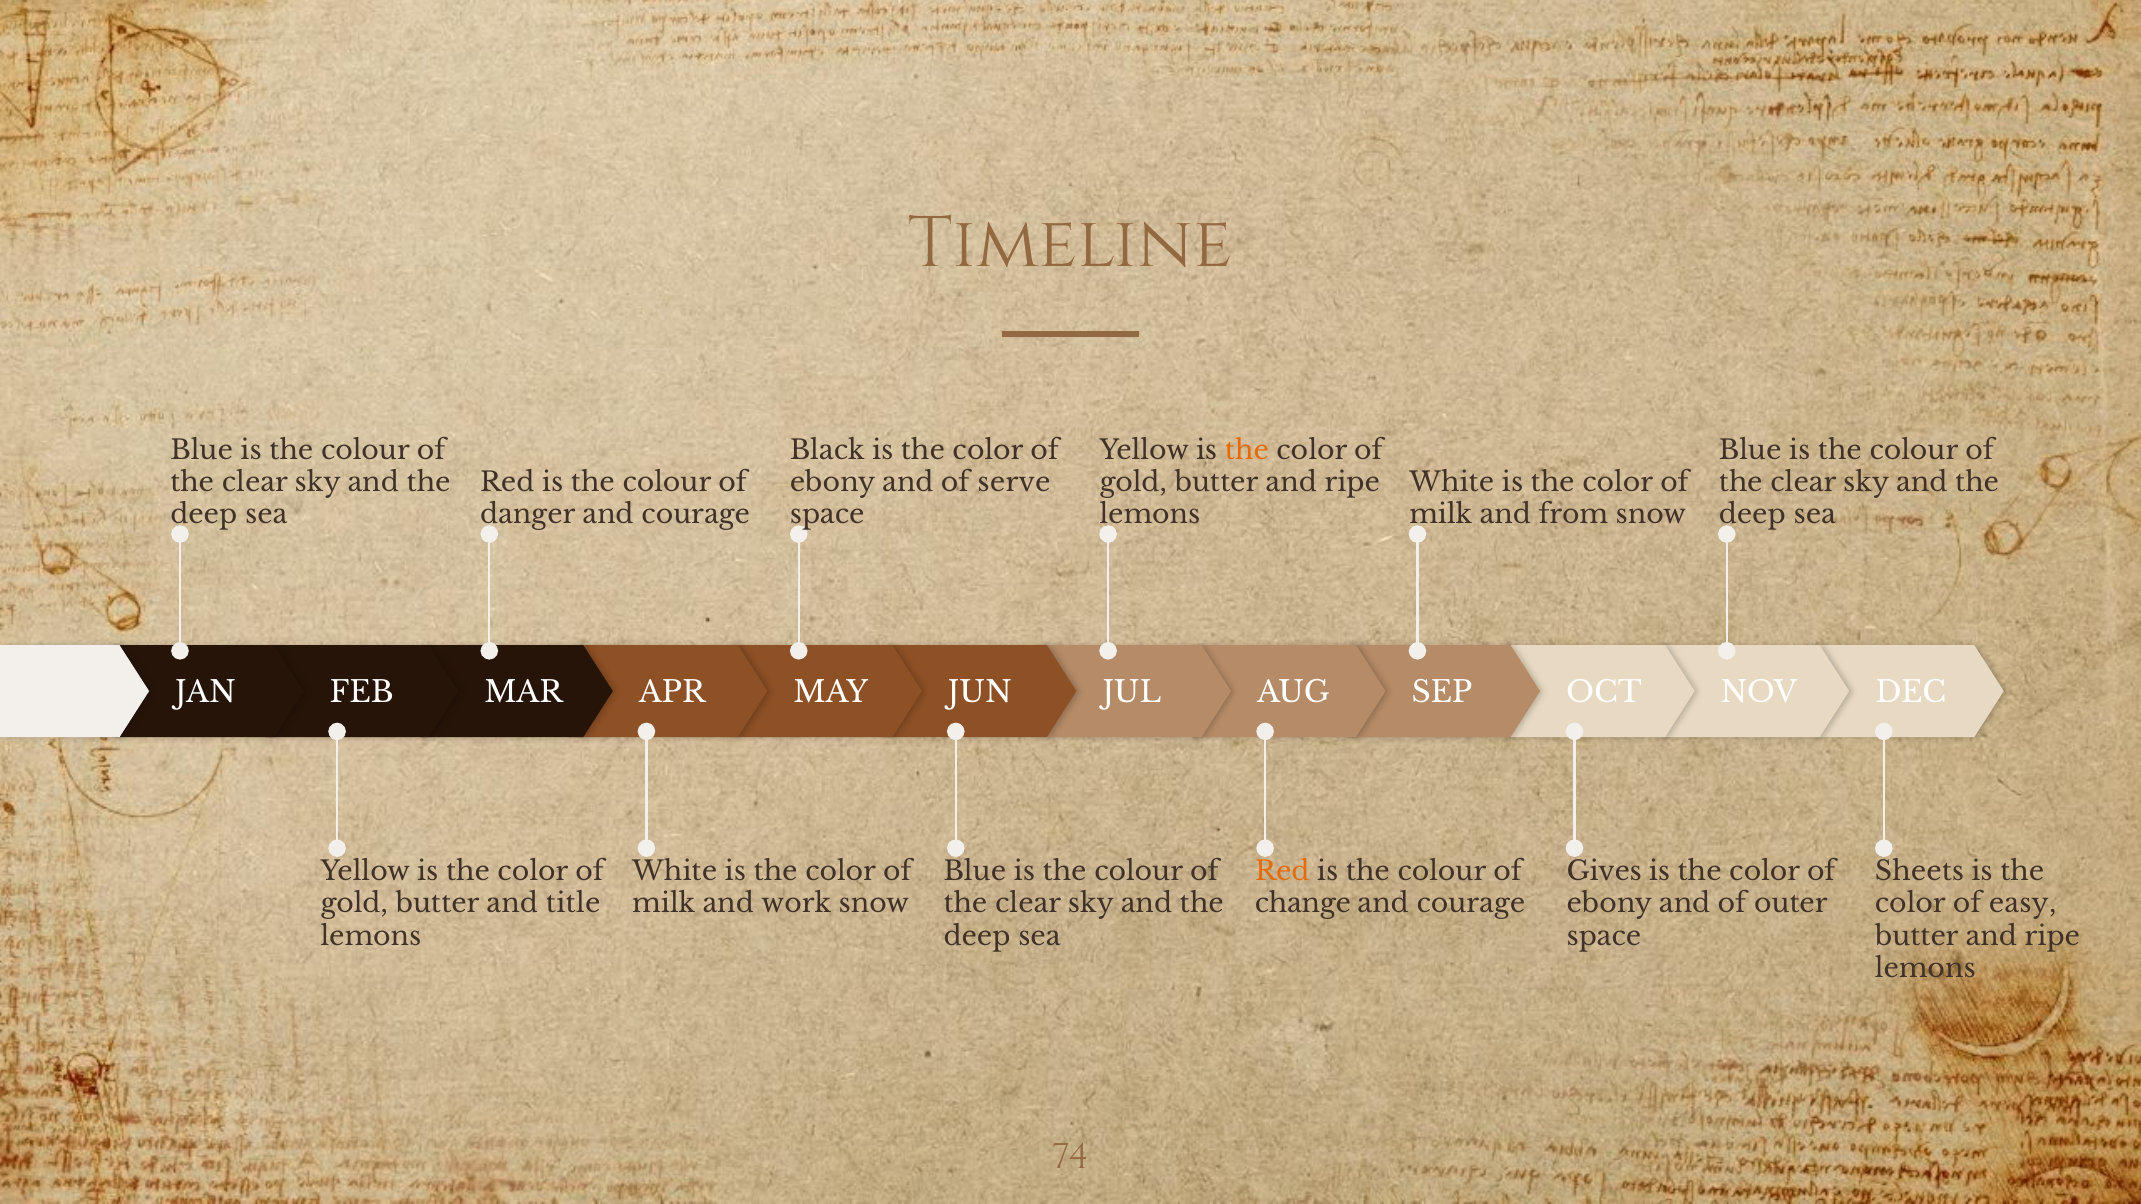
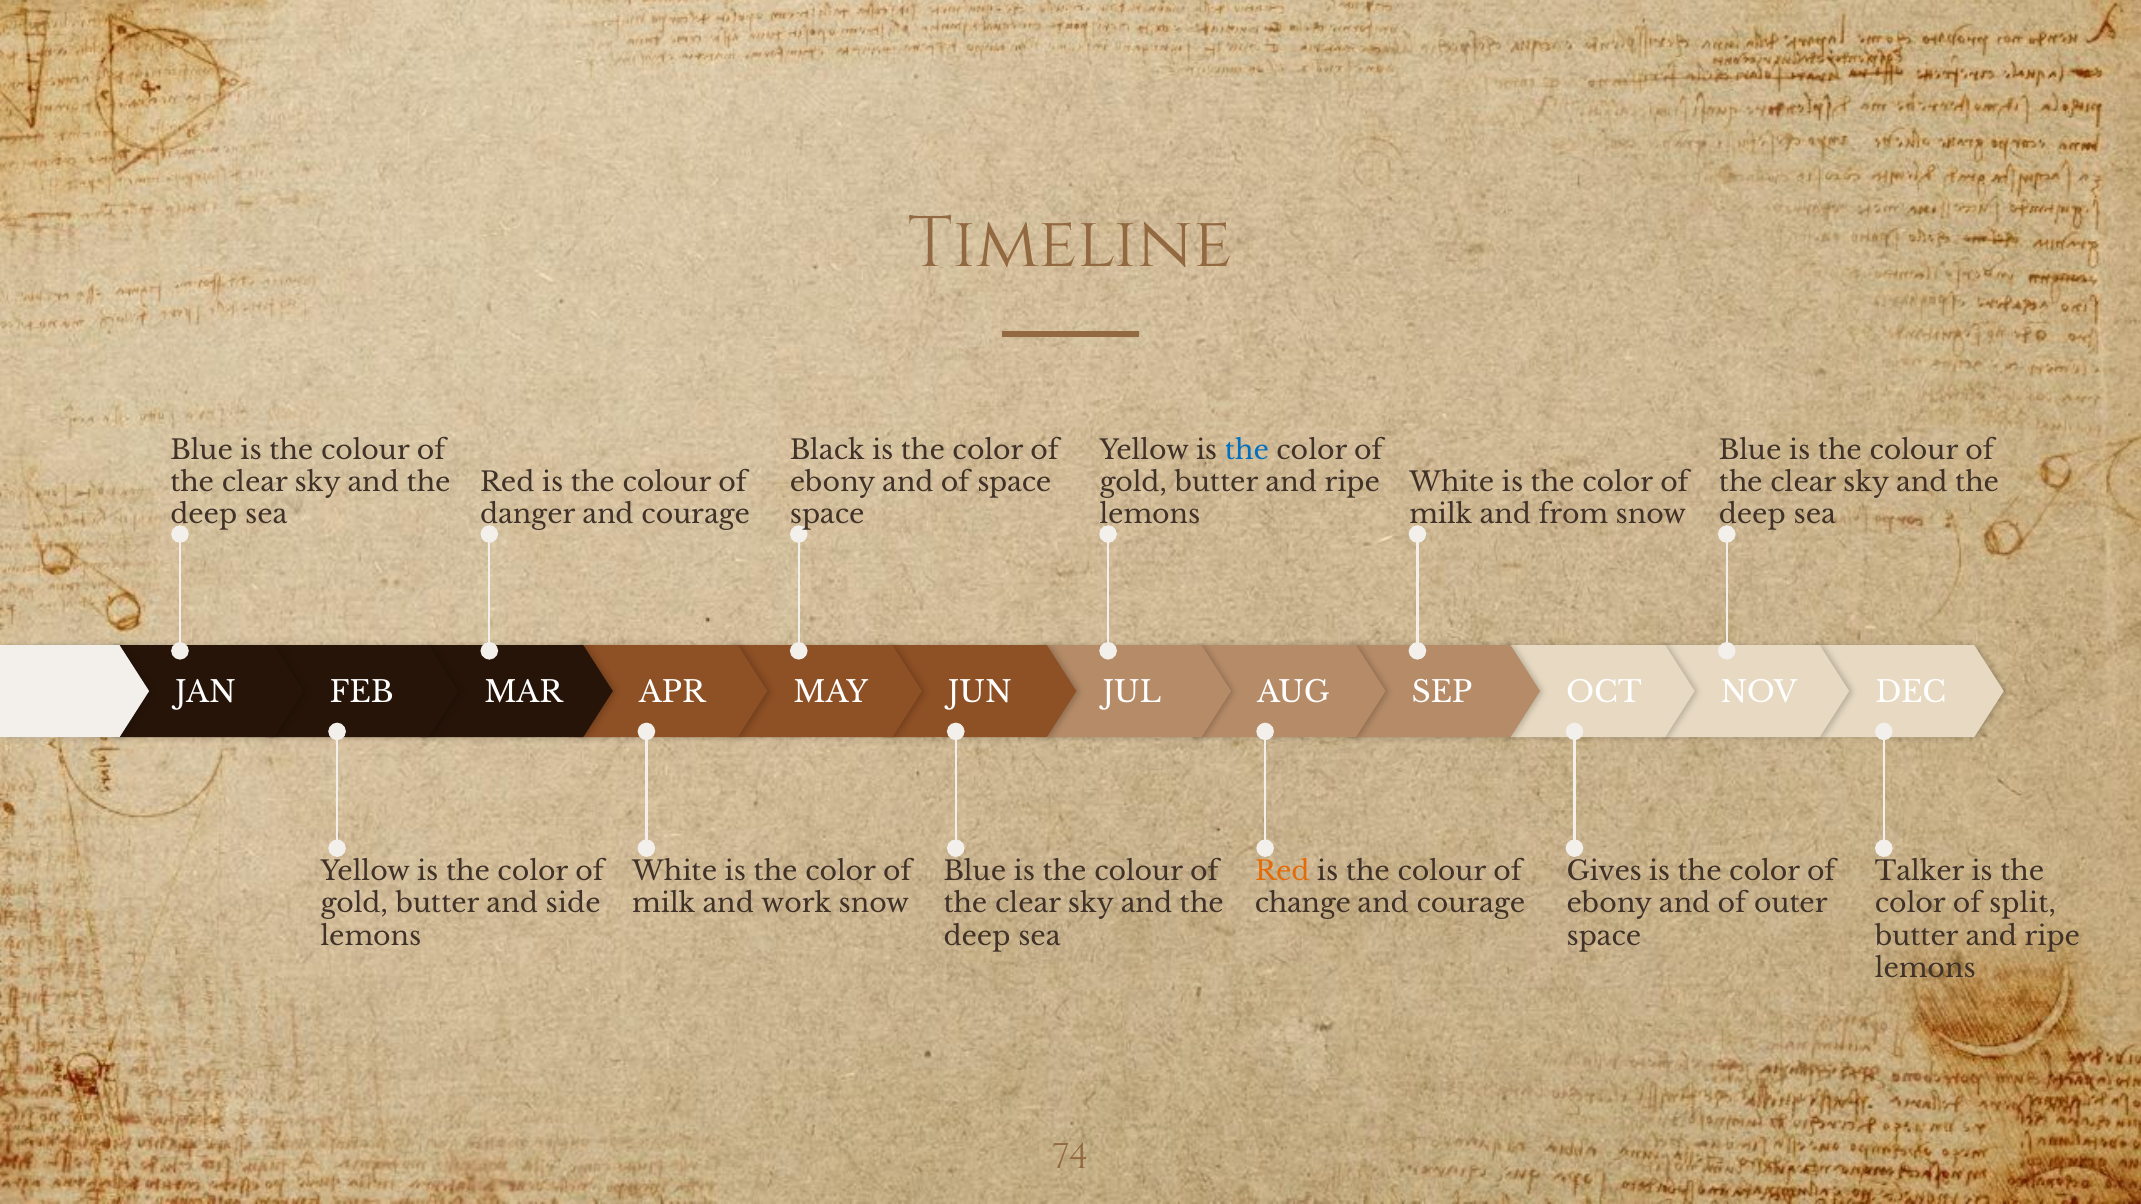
the colour: orange -> blue (1247, 451)
of serve: serve -> space (1014, 483)
Sheets: Sheets -> Talker (1920, 872)
title: title -> side (573, 904)
easy: easy -> split (2023, 904)
